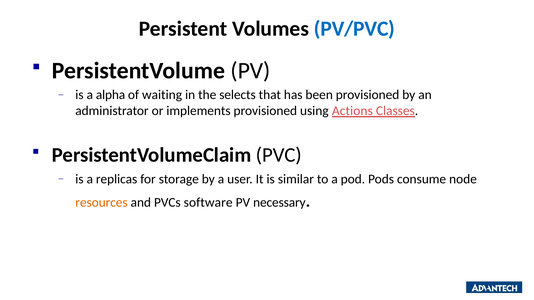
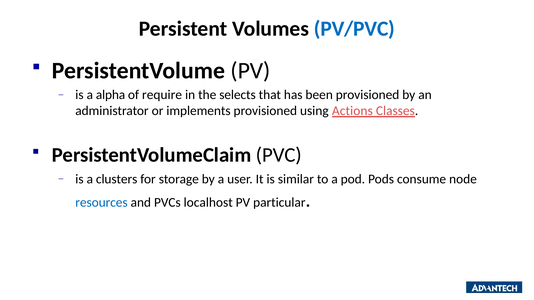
waiting: waiting -> require (162, 95)
replicas: replicas -> clusters (117, 179)
resources colour: orange -> blue (101, 203)
software: software -> localhost (208, 203)
necessary: necessary -> particular (279, 203)
